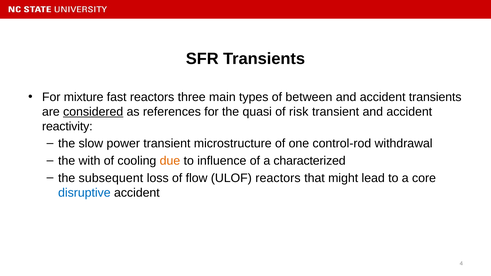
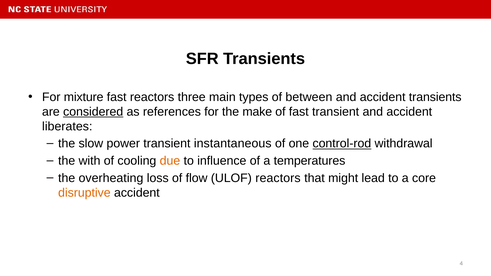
quasi: quasi -> make (257, 112)
of risk: risk -> fast (299, 112)
reactivity: reactivity -> liberates (67, 127)
microstructure: microstructure -> instantaneous (233, 144)
control-rod underline: none -> present (342, 144)
characterized: characterized -> temperatures (310, 161)
subsequent: subsequent -> overheating (111, 178)
disruptive colour: blue -> orange (84, 193)
